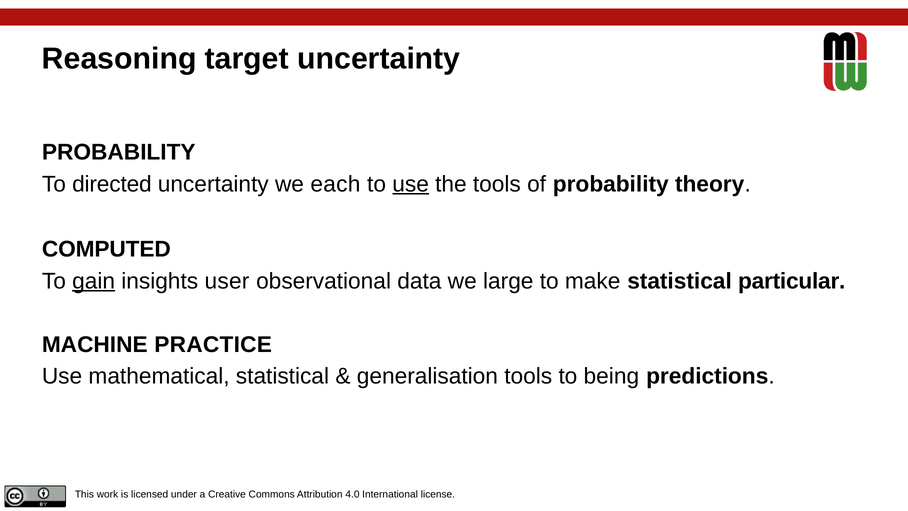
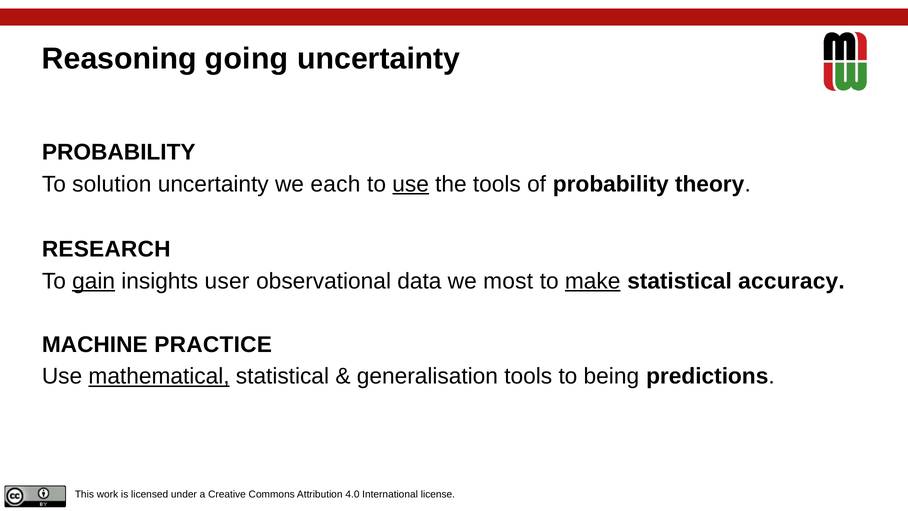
target: target -> going (247, 59)
directed: directed -> solution (112, 184)
COMPUTED: COMPUTED -> RESEARCH (106, 249)
large: large -> most (508, 281)
make underline: none -> present (593, 281)
particular: particular -> accuracy (791, 281)
mathematical underline: none -> present (159, 376)
